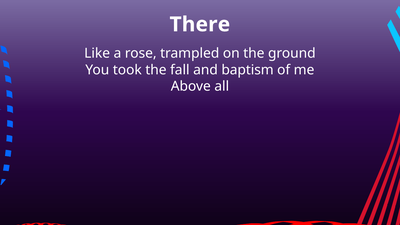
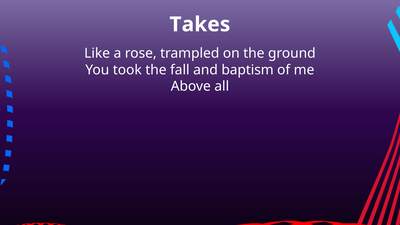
There: There -> Takes (200, 24)
